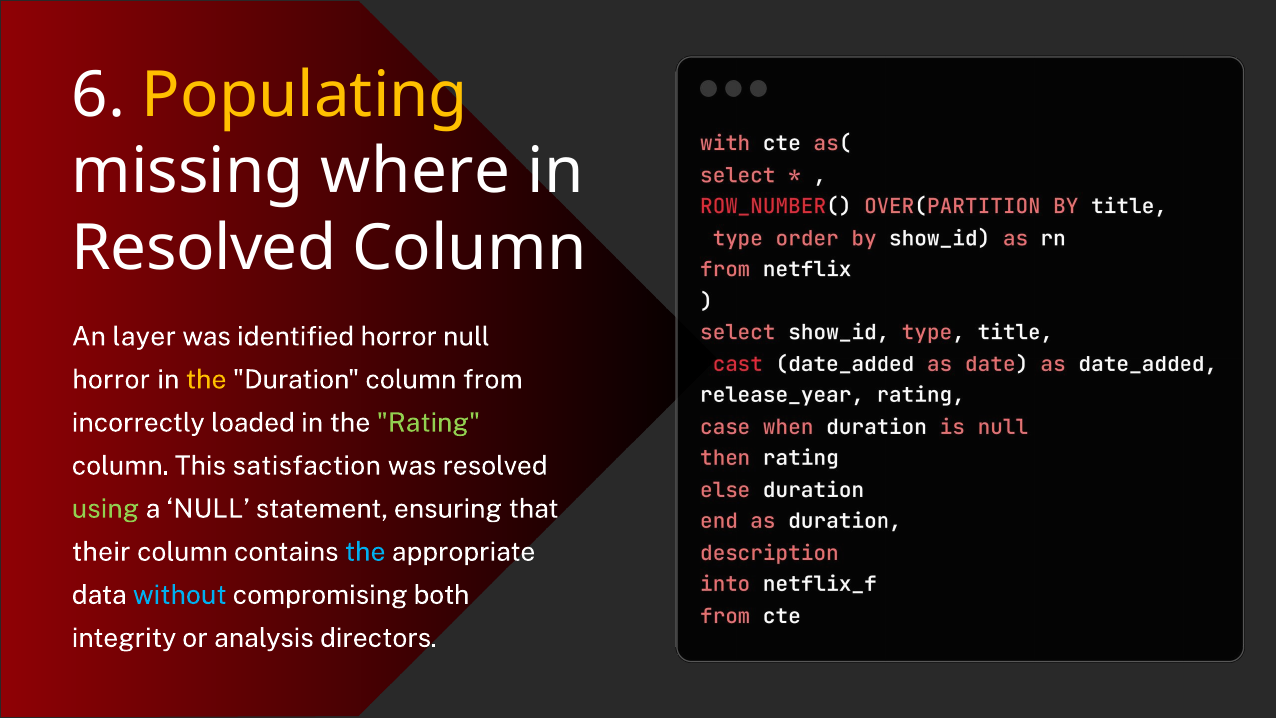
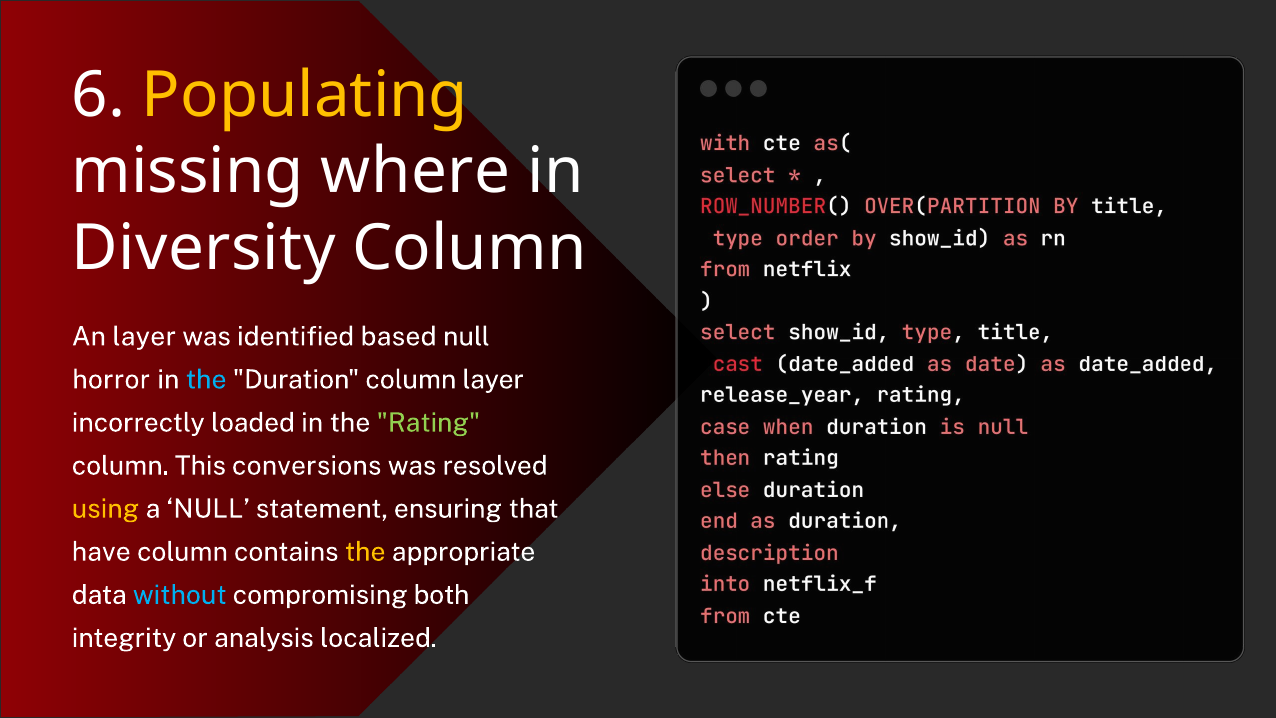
Resolved: Resolved -> Diversity (204, 248)
identified horror: horror -> based (399, 337)
the colour: yellow -> light blue (206, 380)
column from: from -> layer (493, 380)
satisfaction: satisfaction -> conversions (307, 466)
using colour: light green -> yellow (105, 509)
their: their -> have (101, 552)
the colour: light blue -> yellow (365, 552)
directors: directors -> localized (378, 638)
